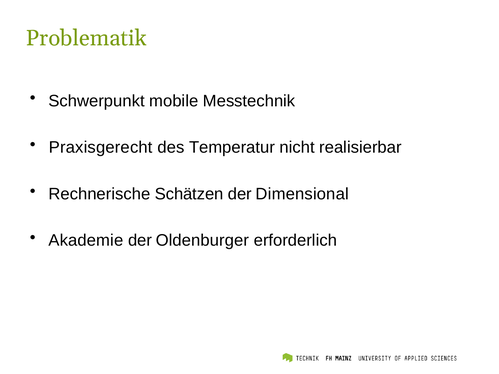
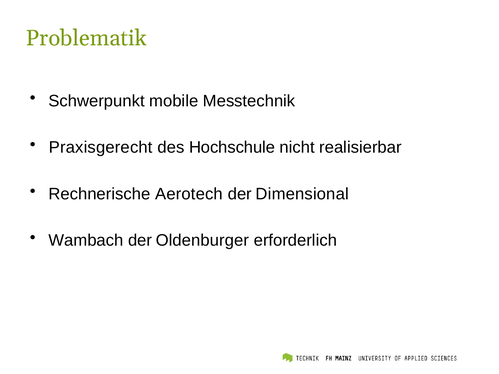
Temperatur: Temperatur -> Hochschule (232, 147)
Schätzen: Schätzen -> Aerotech (189, 194)
Akademie: Akademie -> Wambach (86, 241)
